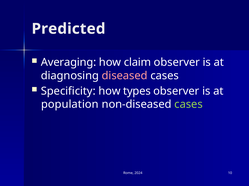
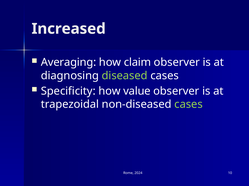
Predicted: Predicted -> Increased (69, 29)
diseased colour: pink -> light green (125, 76)
types: types -> value (137, 91)
population: population -> trapezoidal (70, 105)
